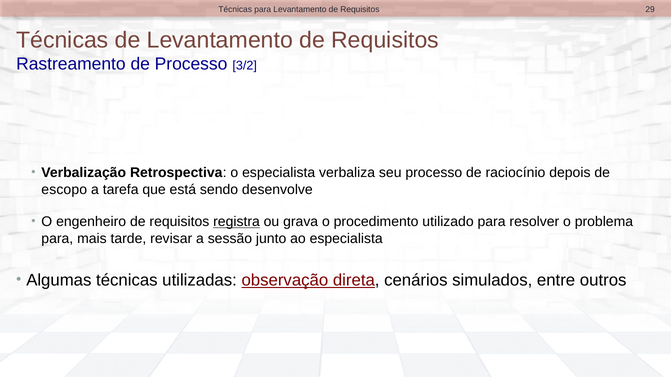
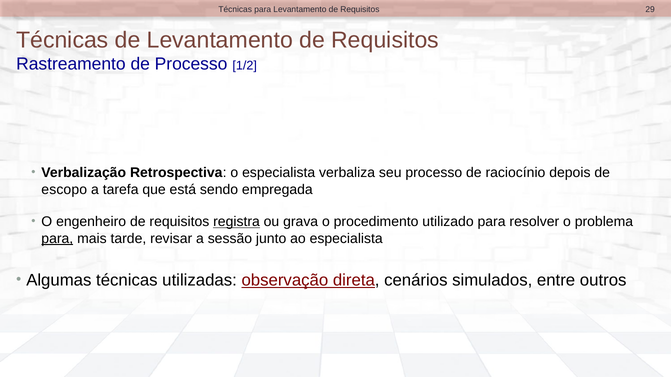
3/2: 3/2 -> 1/2 (245, 66)
desenvolve: desenvolve -> empregada (277, 190)
para underline: none -> present (57, 239)
